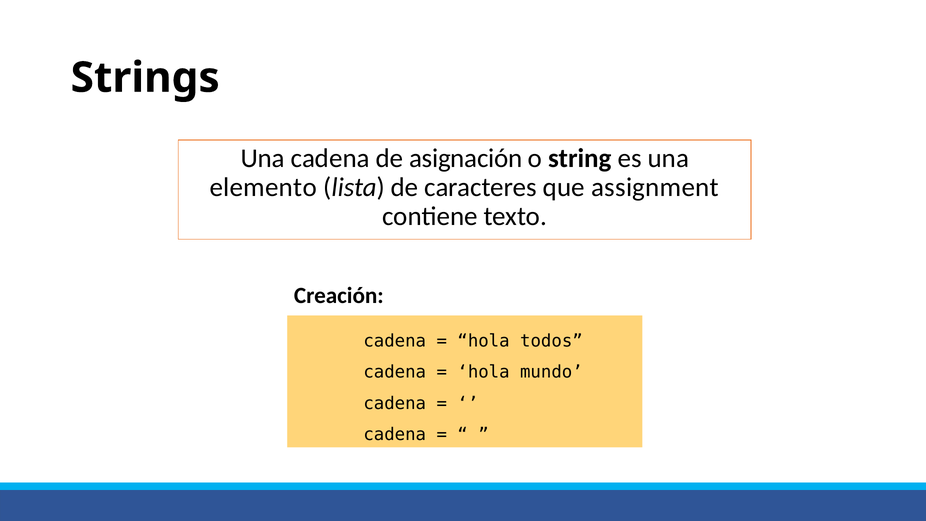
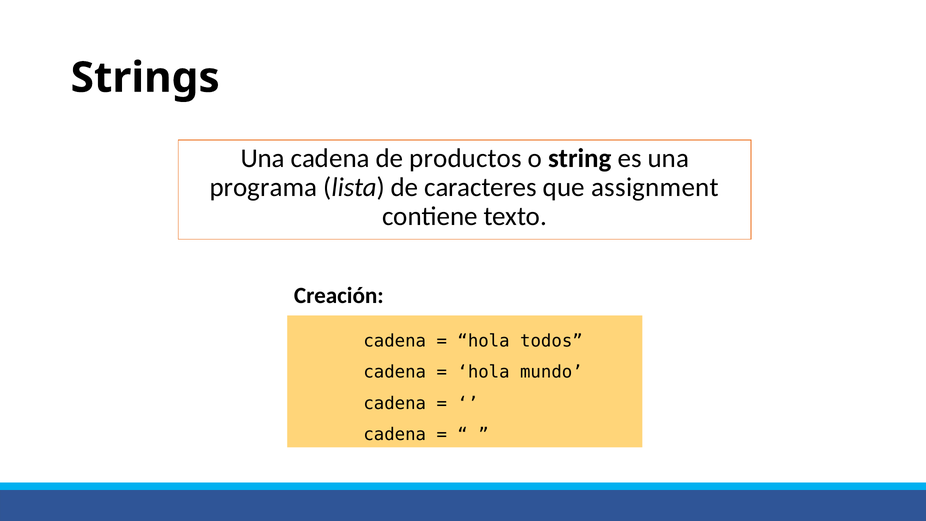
asignación: asignación -> productos (466, 158)
elemento: elemento -> programa (263, 187)
